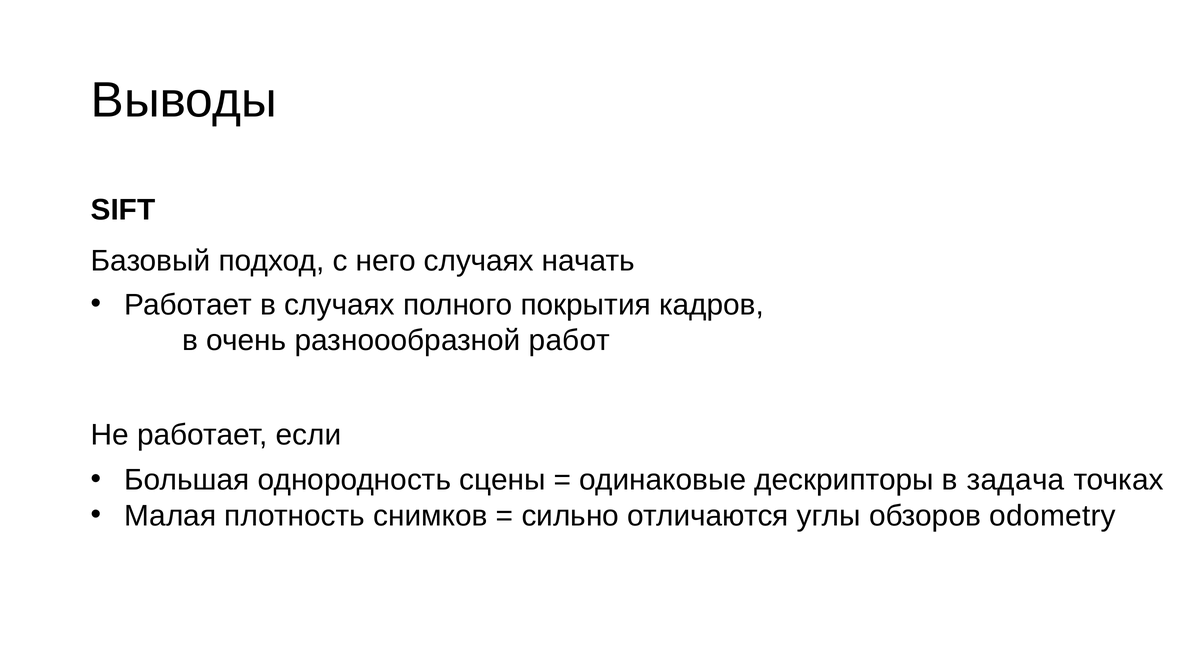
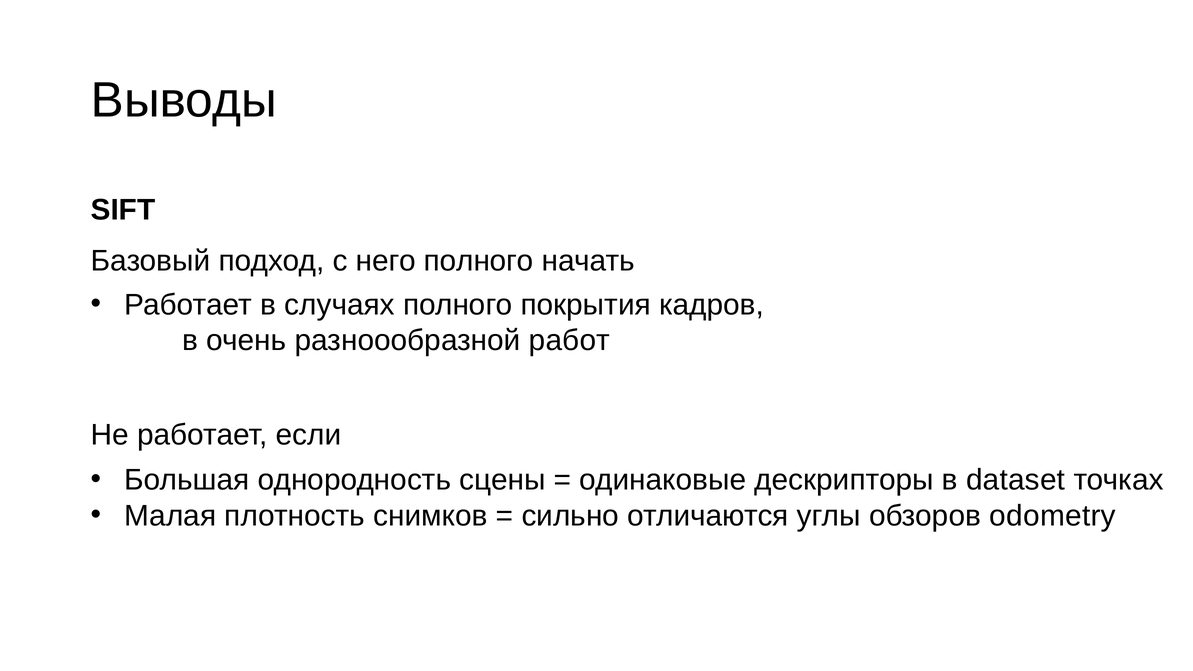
него случаях: случаях -> полного (479, 261)
задача: задача -> dataset (1016, 480)
